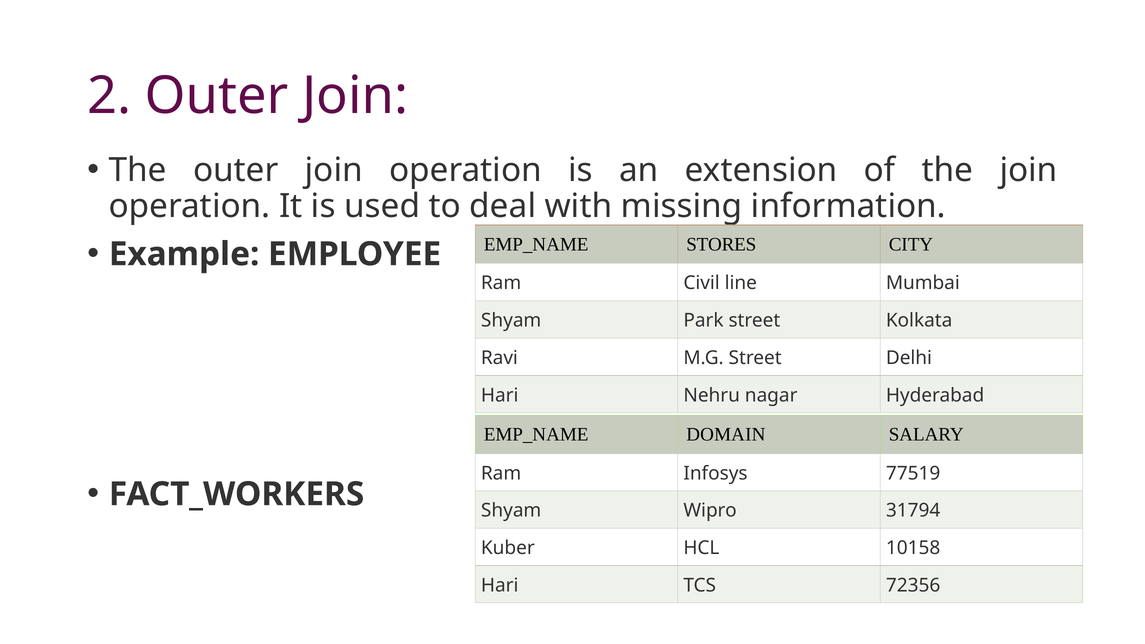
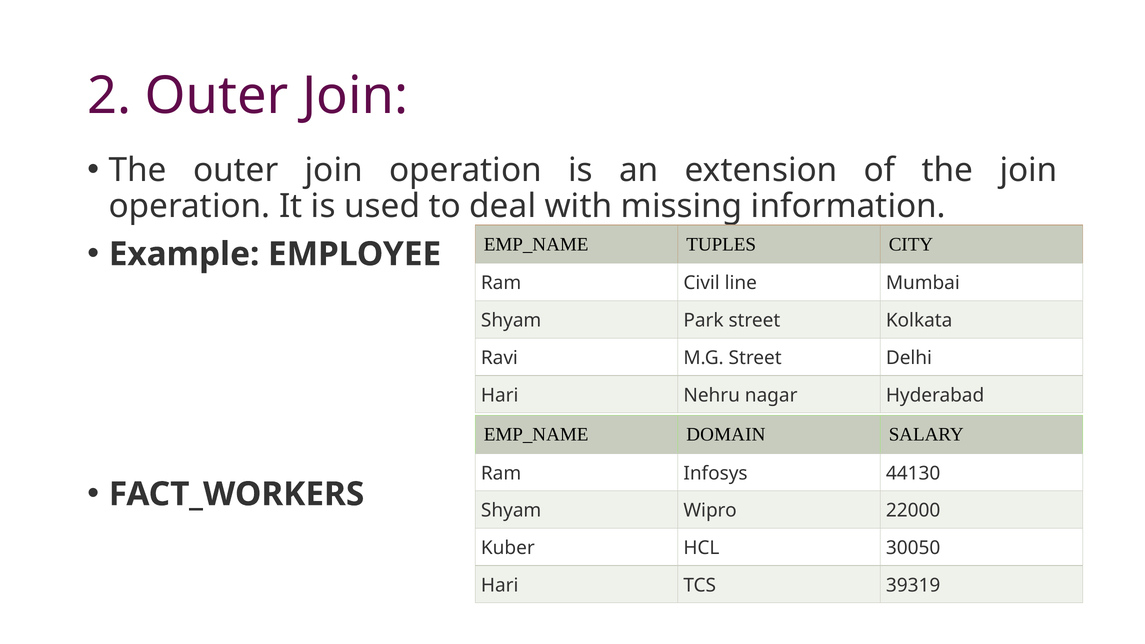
STORES: STORES -> TUPLES (721, 244)
77519: 77519 -> 44130 (913, 473)
31794: 31794 -> 22000 (913, 511)
10158: 10158 -> 30050 (913, 548)
72356: 72356 -> 39319 (913, 585)
